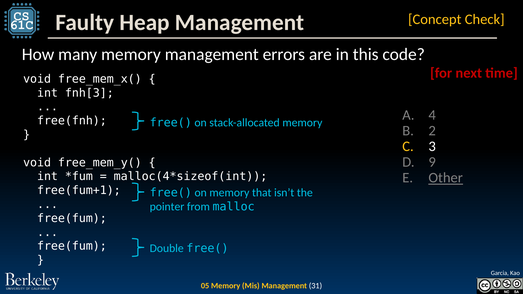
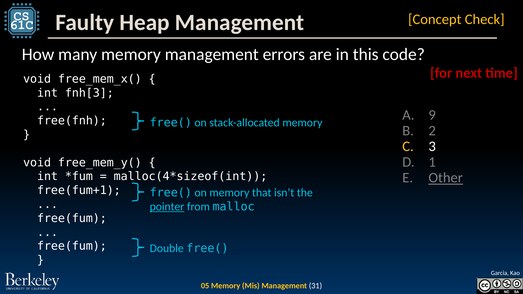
4: 4 -> 9 (432, 115)
9: 9 -> 1 (432, 162)
pointer underline: none -> present (167, 207)
